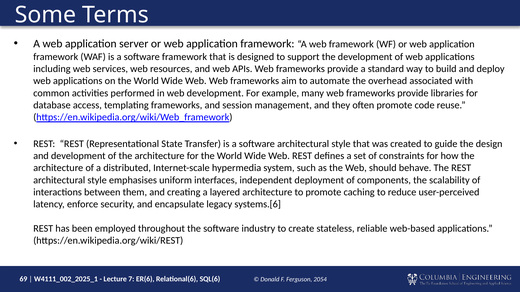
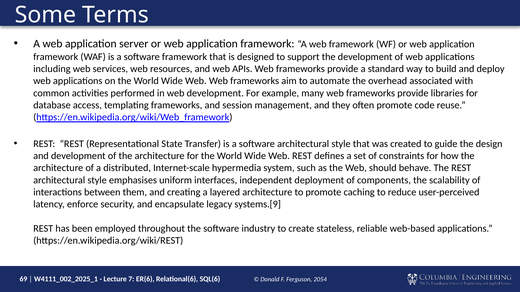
systems.[6: systems.[6 -> systems.[9 (258, 205)
